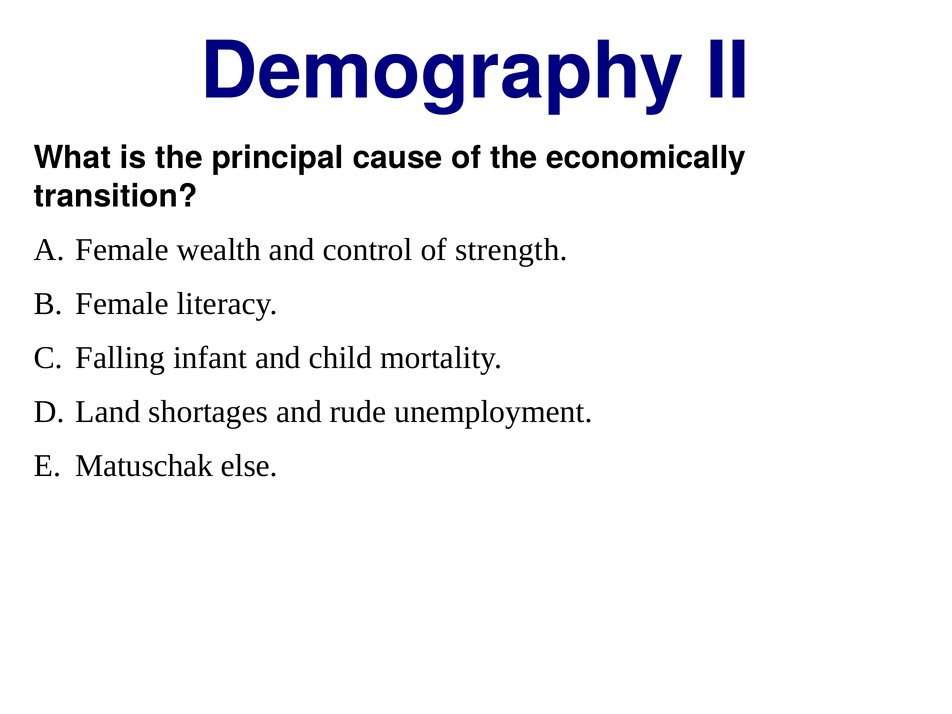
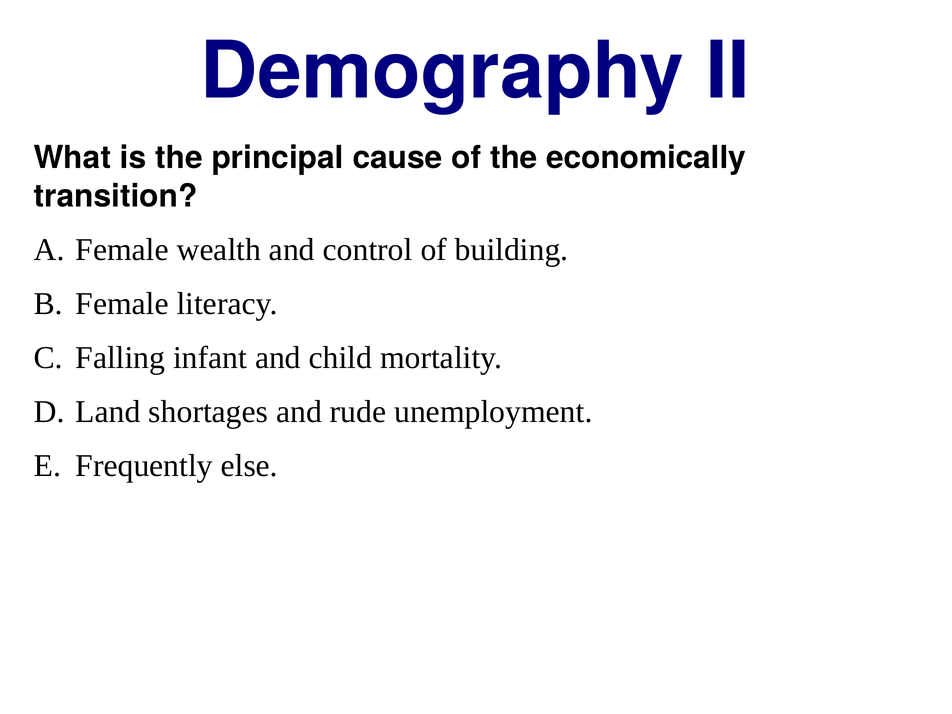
strength: strength -> building (512, 250)
Matuschak: Matuschak -> Frequently (144, 466)
